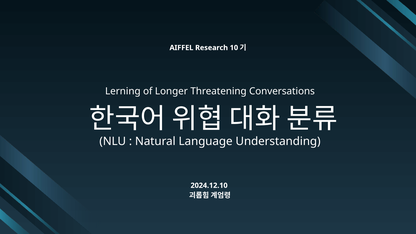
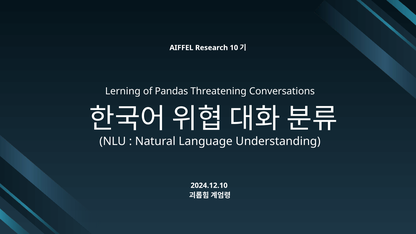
Longer: Longer -> Pandas (171, 91)
